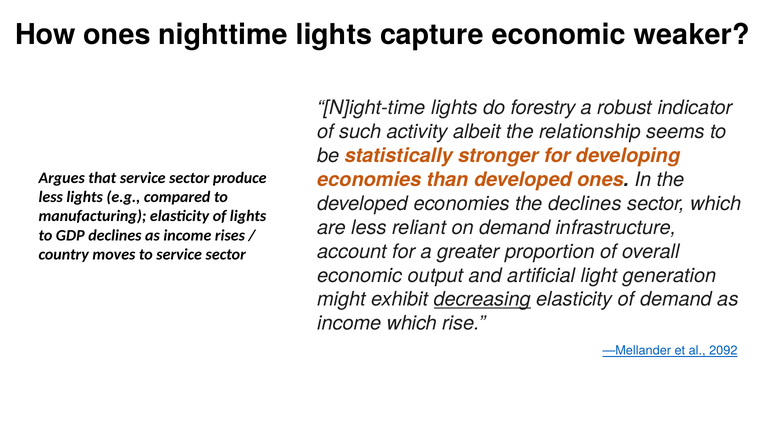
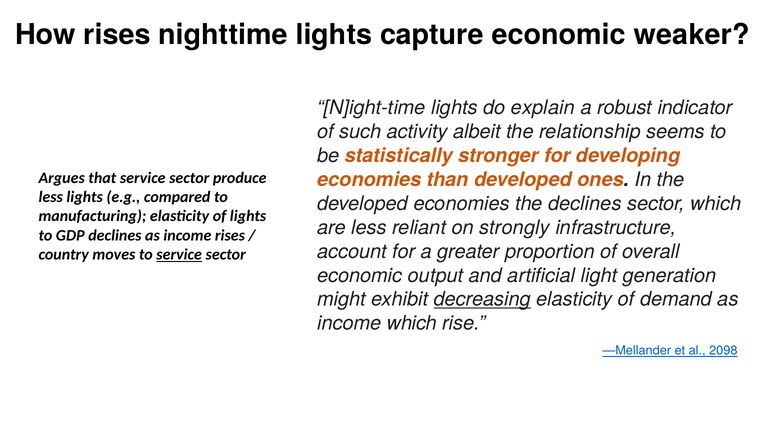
How ones: ones -> rises (117, 35)
forestry: forestry -> explain (543, 108)
on demand: demand -> strongly (515, 227)
service underline: none -> present (179, 254)
2092: 2092 -> 2098 (723, 351)
